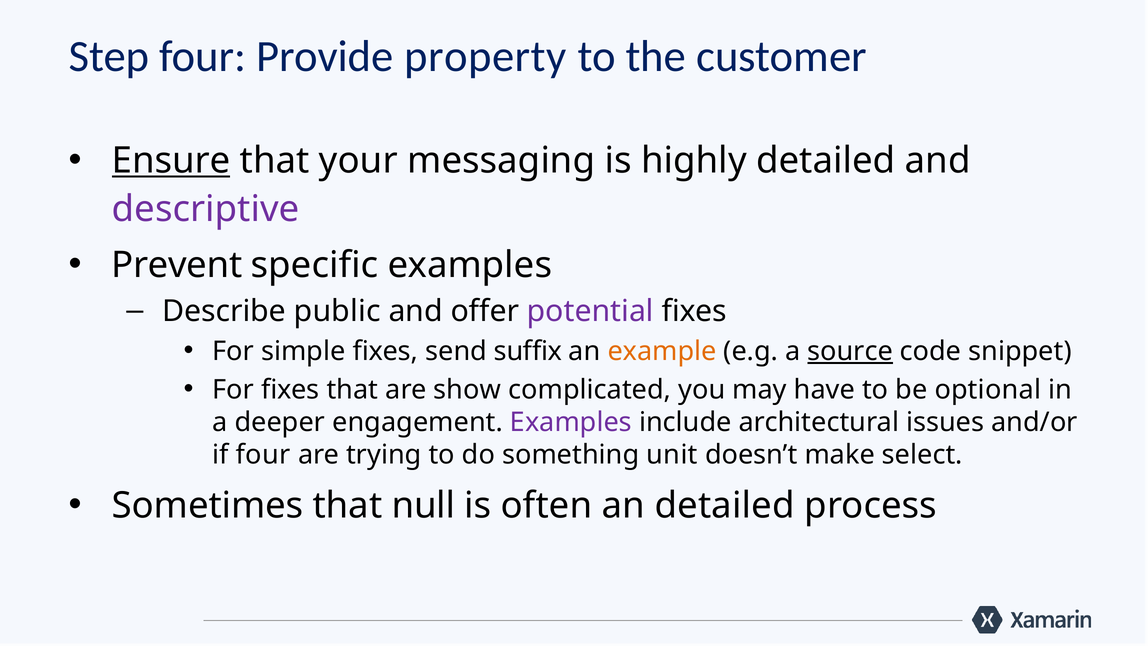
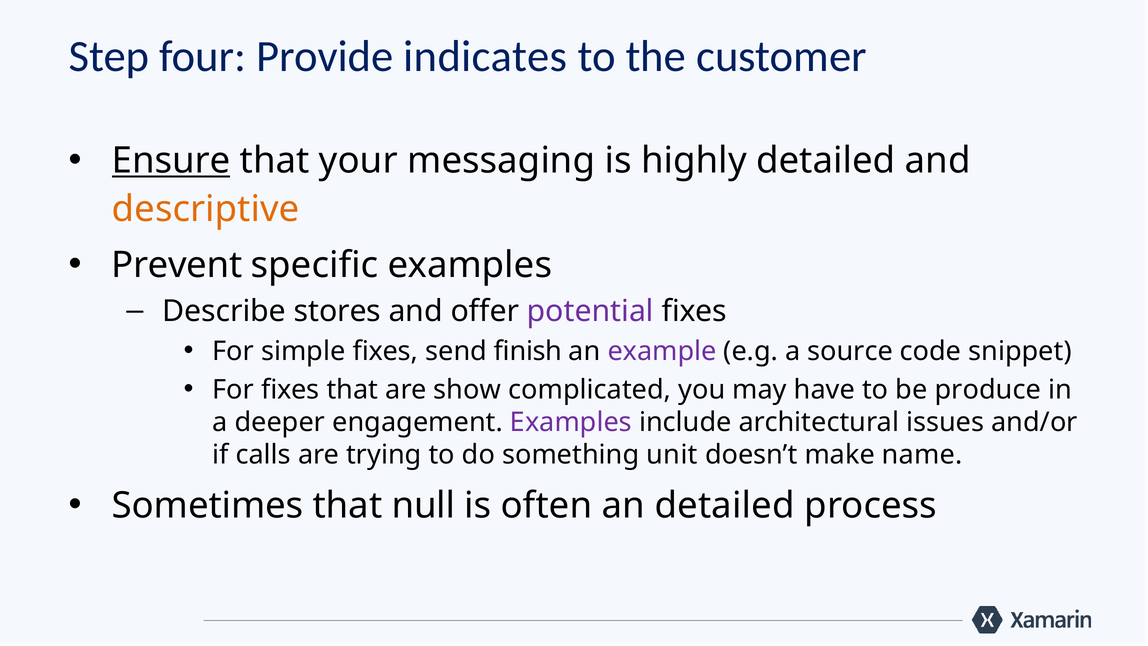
property: property -> indicates (485, 56)
descriptive colour: purple -> orange (206, 209)
public: public -> stores (337, 311)
suffix: suffix -> finish (528, 351)
example colour: orange -> purple (662, 351)
source underline: present -> none (850, 351)
optional: optional -> produce (988, 389)
if four: four -> calls (263, 455)
select: select -> name (922, 455)
